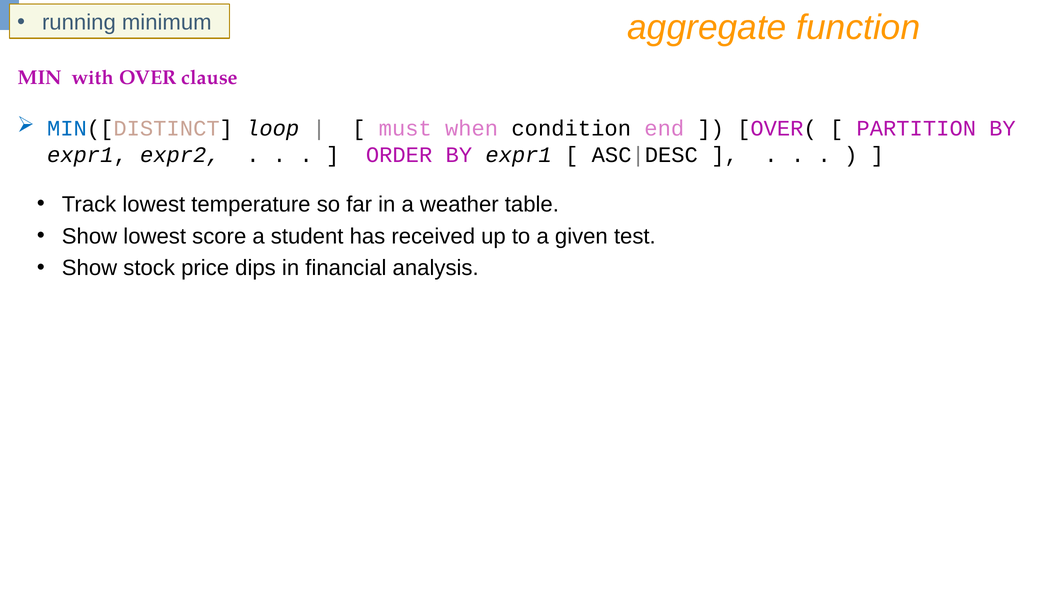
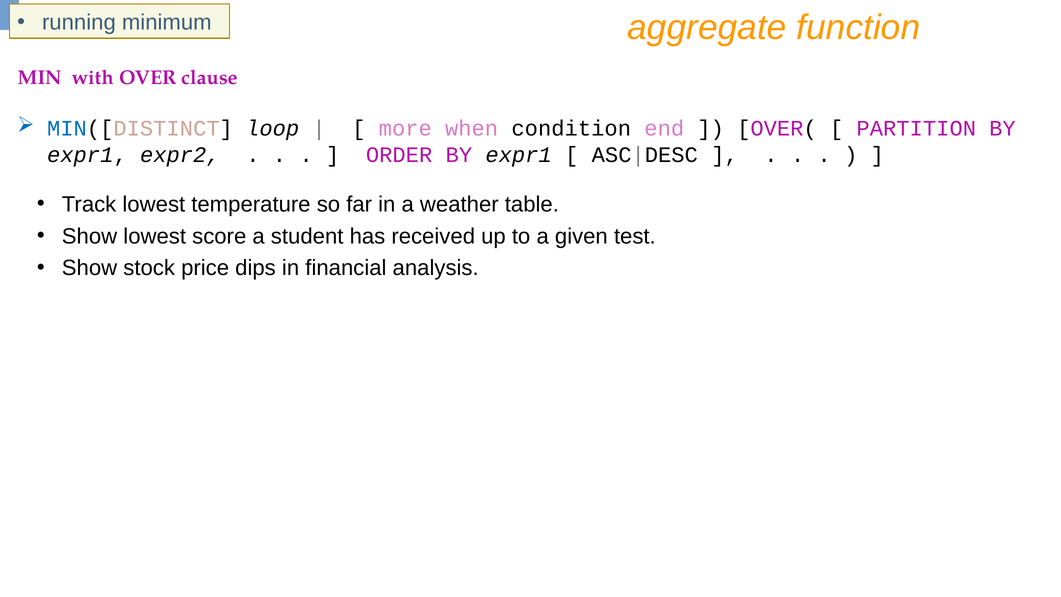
must: must -> more (405, 128)
